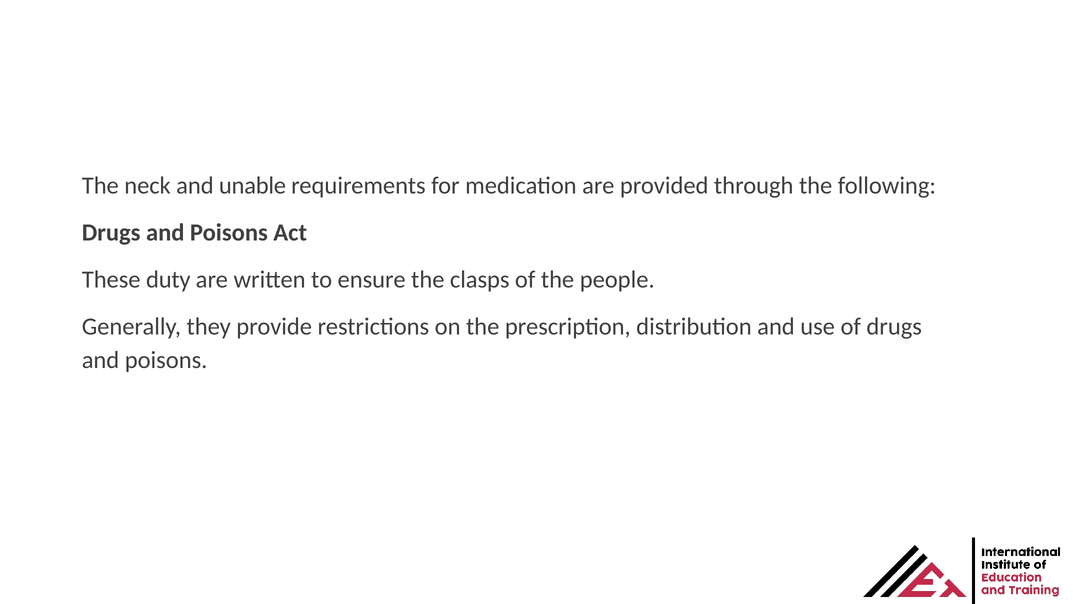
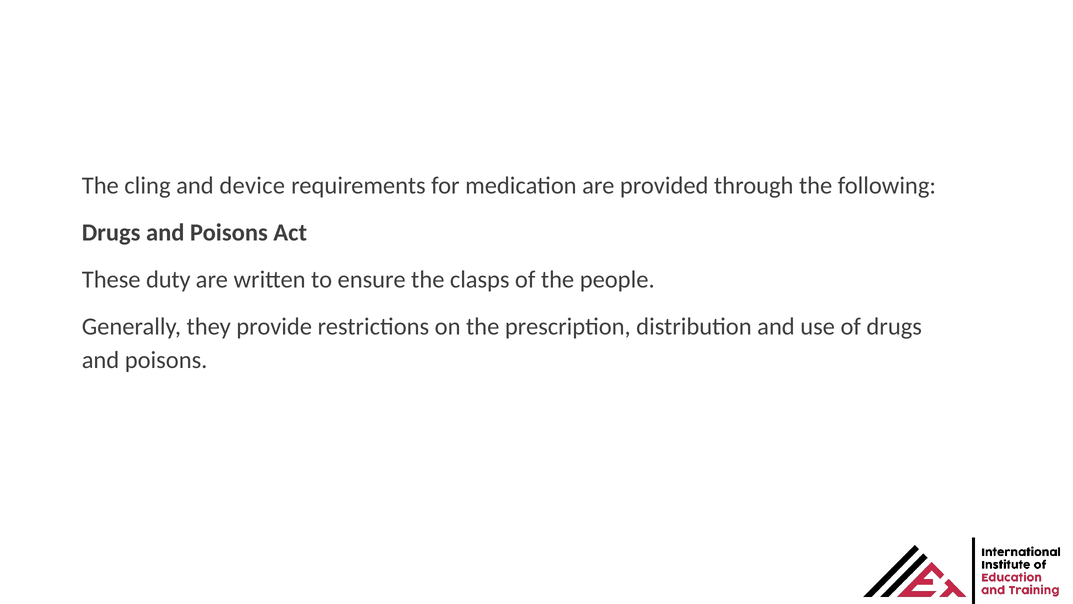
neck: neck -> cling (147, 185)
unable: unable -> device (252, 185)
